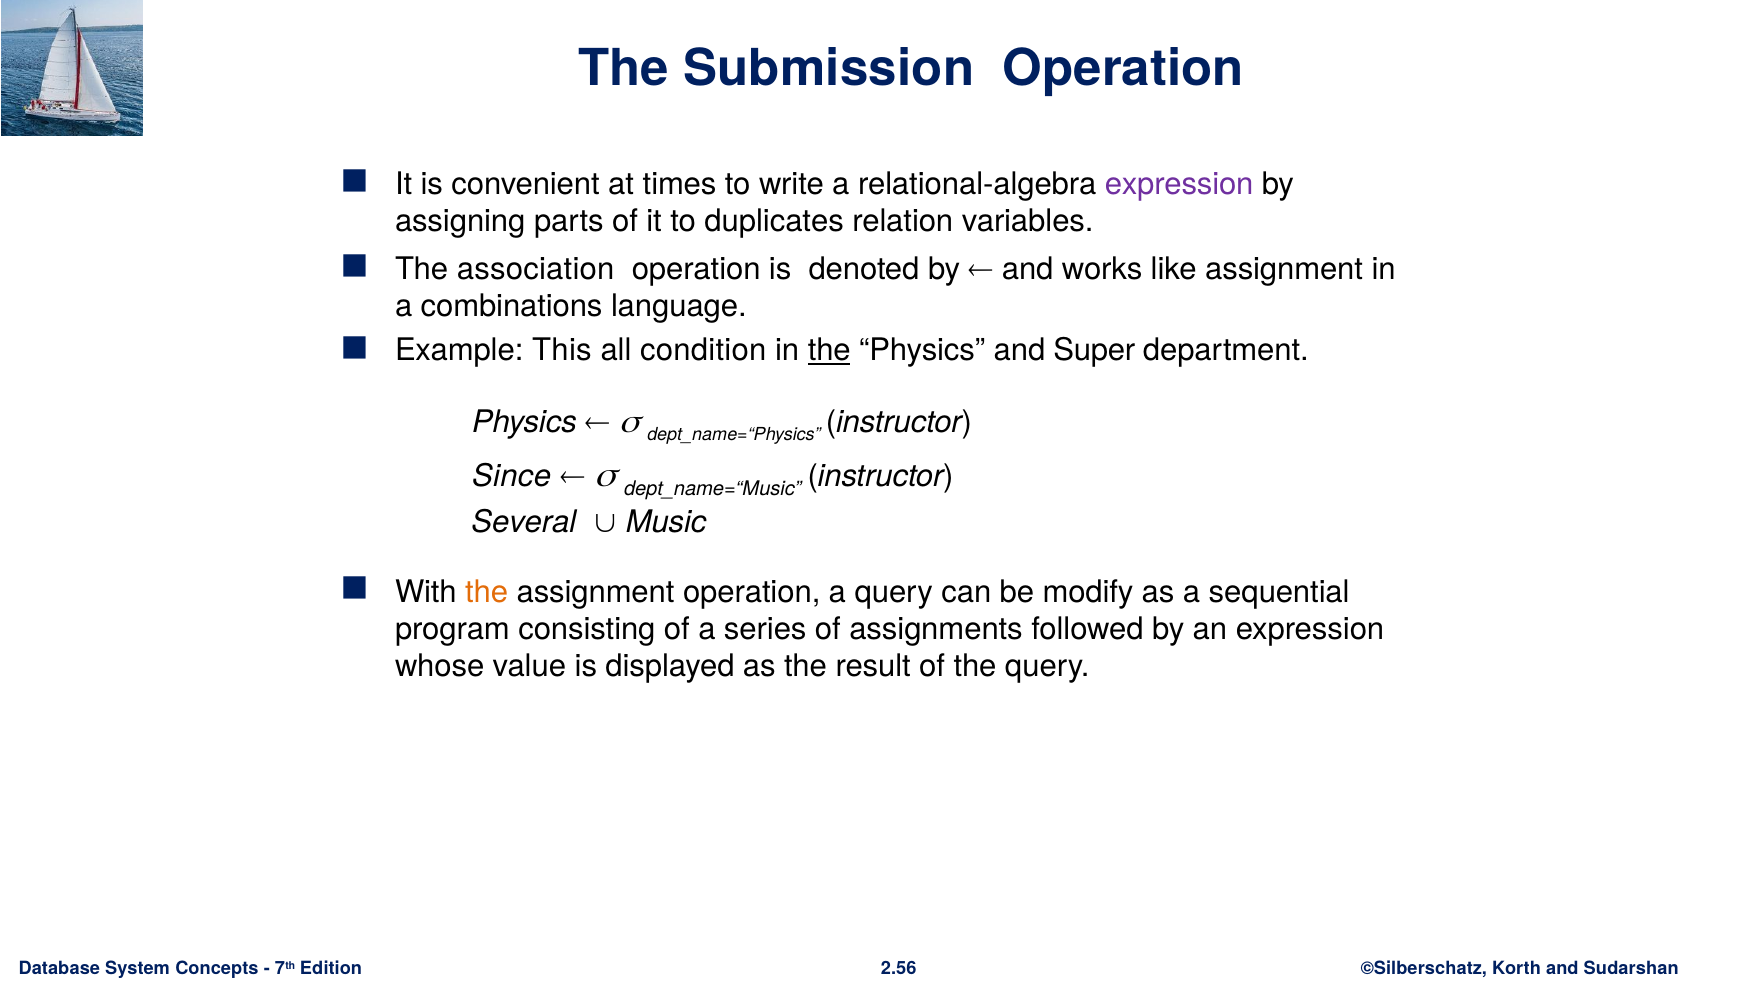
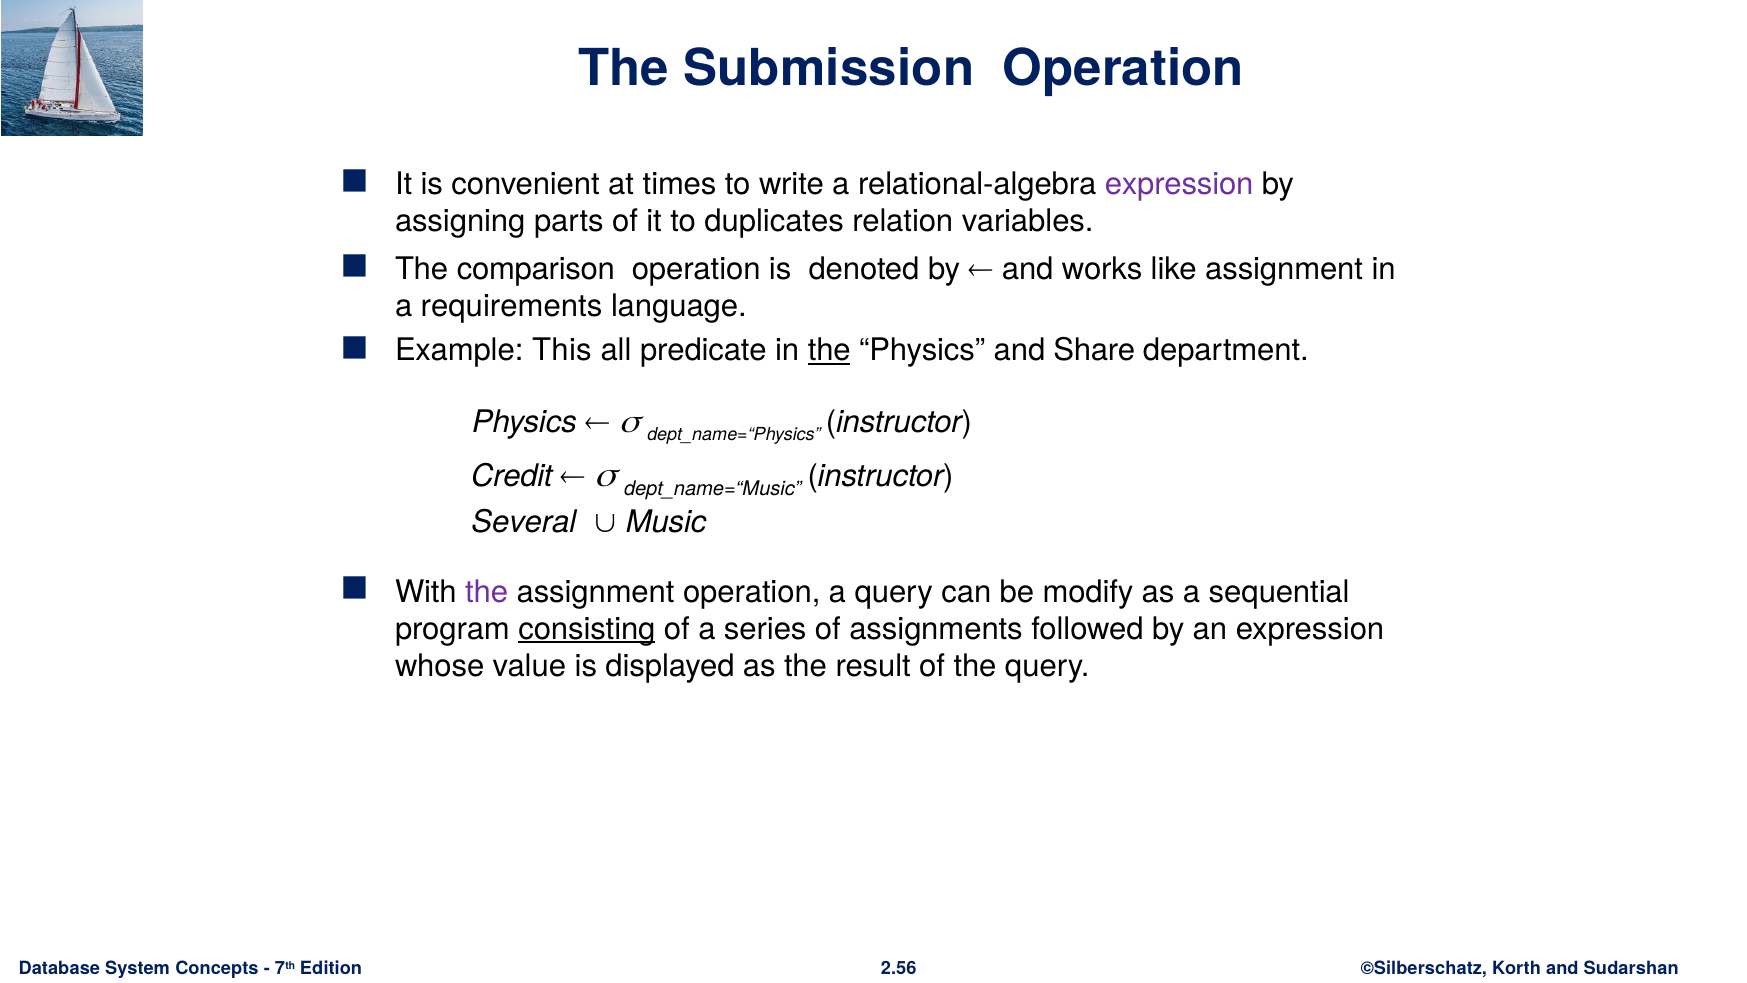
association: association -> comparison (536, 269)
combinations: combinations -> requirements (512, 306)
condition: condition -> predicate (703, 351)
Super: Super -> Share (1094, 351)
Since: Since -> Credit (512, 476)
the colour: orange -> purple (487, 592)
consisting underline: none -> present (587, 629)
